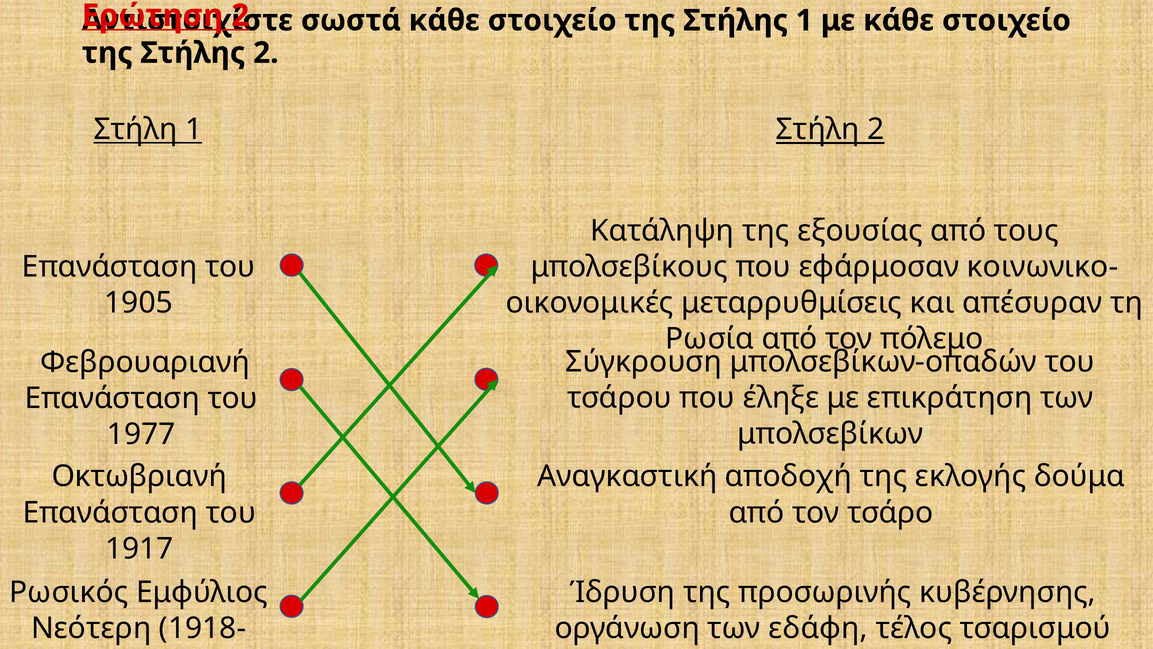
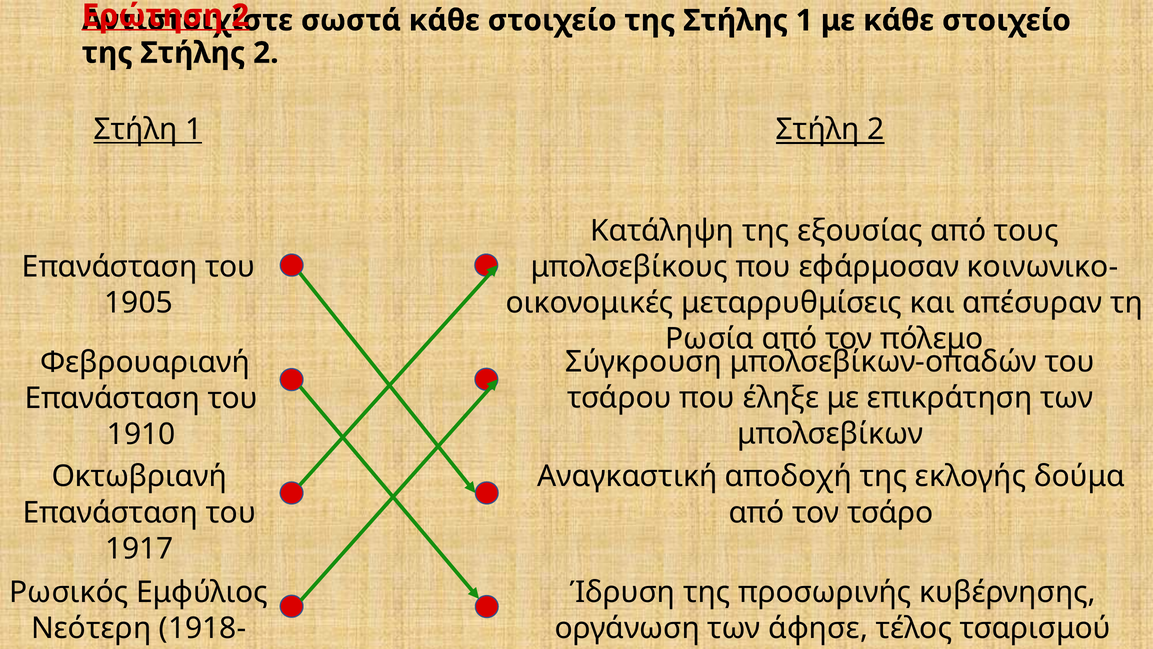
1977: 1977 -> 1910 (141, 434)
εδάφη: εδάφη -> άφησε (818, 628)
